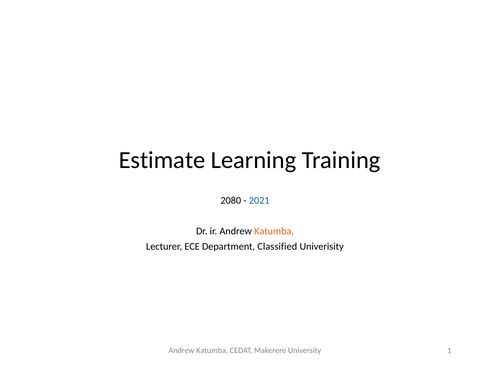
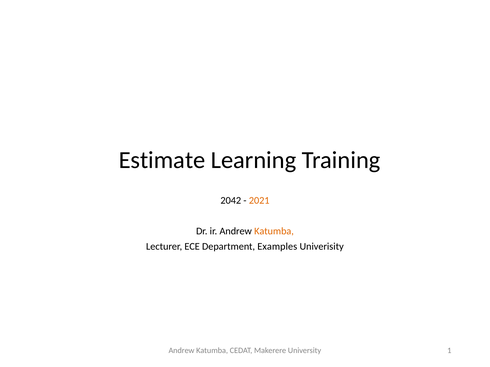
2080: 2080 -> 2042 (231, 201)
2021 colour: blue -> orange (259, 201)
Classified: Classified -> Examples (277, 247)
